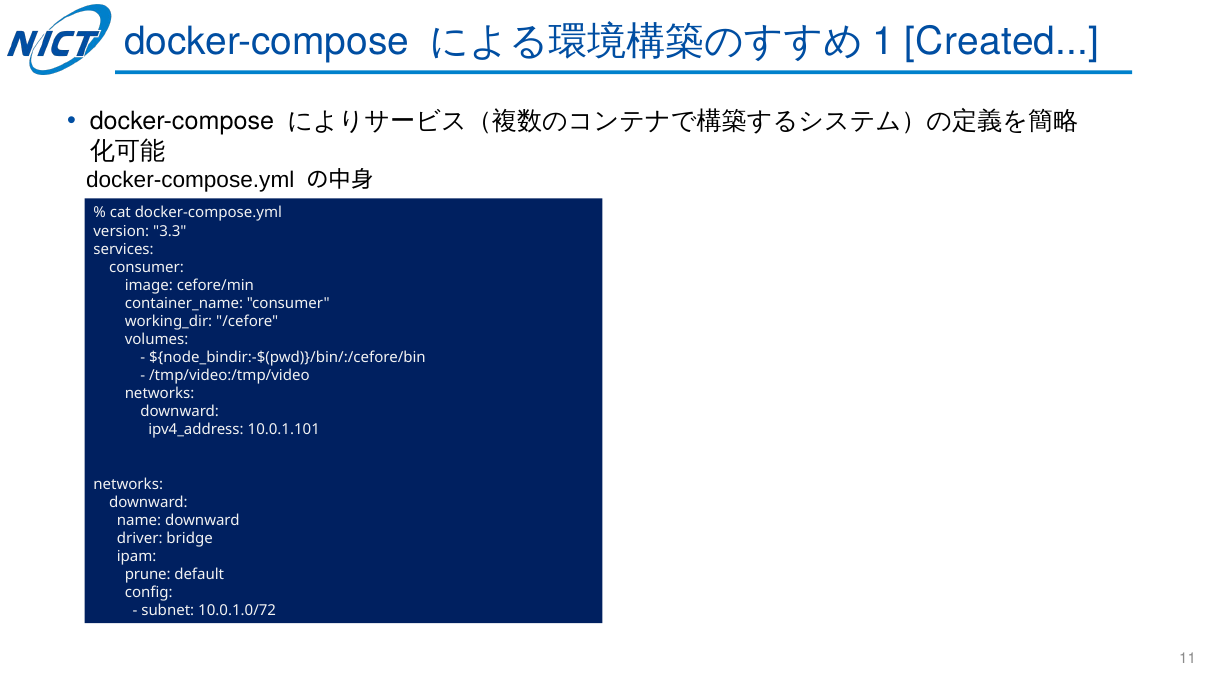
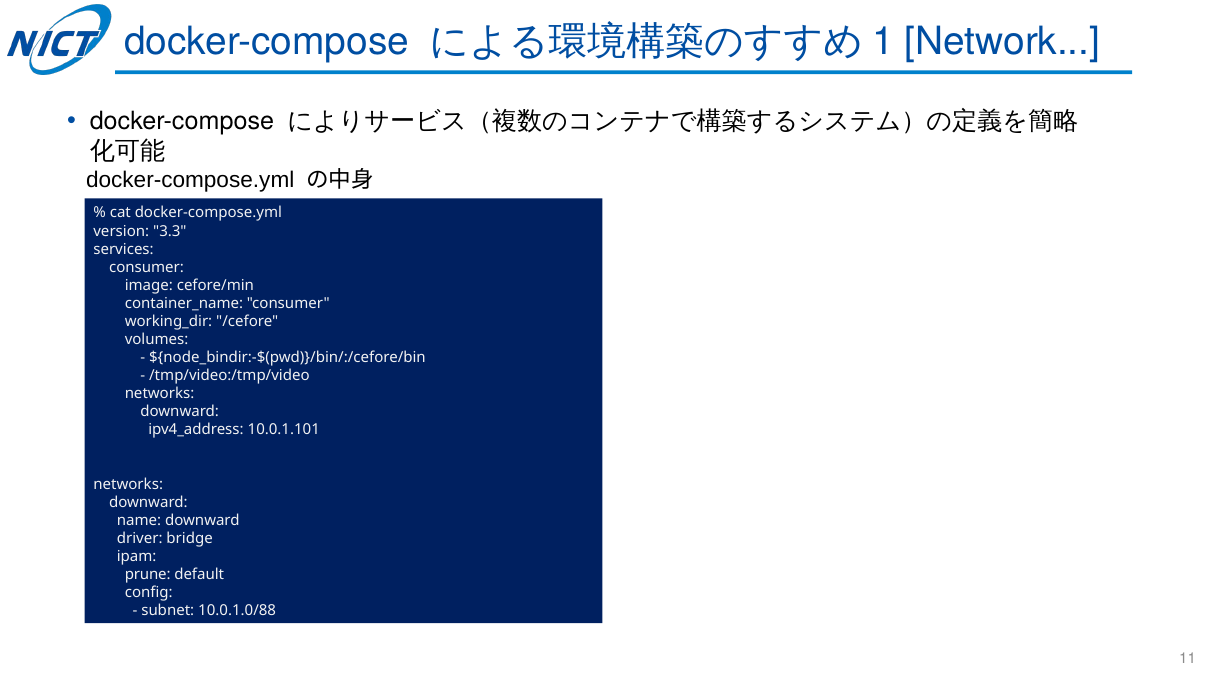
Created: Created -> Network (1002, 41)
10.0.1.0/72: 10.0.1.0/72 -> 10.0.1.0/88 (237, 611)
